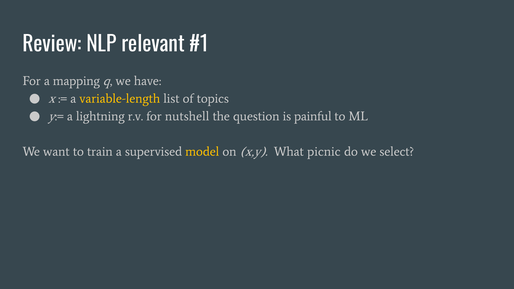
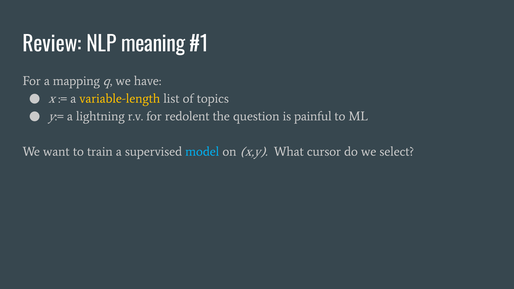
relevant: relevant -> meaning (153, 44)
nutshell: nutshell -> redolent (187, 116)
model colour: yellow -> light blue (202, 152)
picnic: picnic -> cursor (324, 152)
